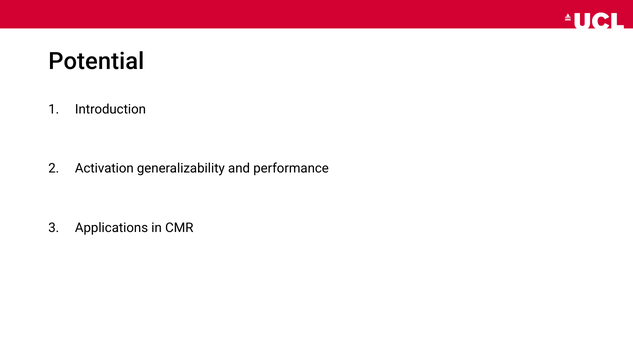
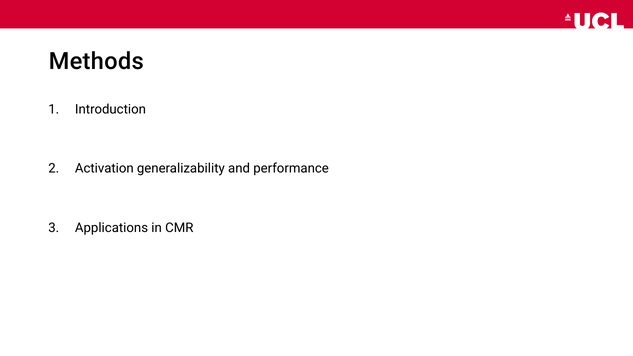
Potential: Potential -> Methods (96, 62)
